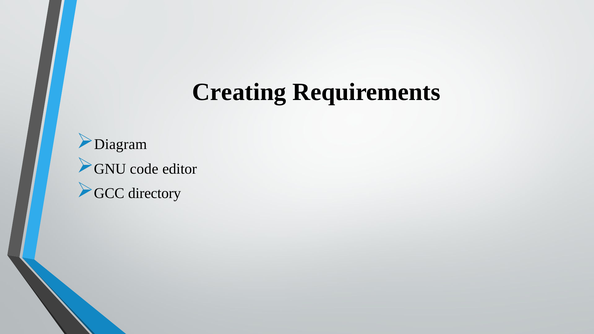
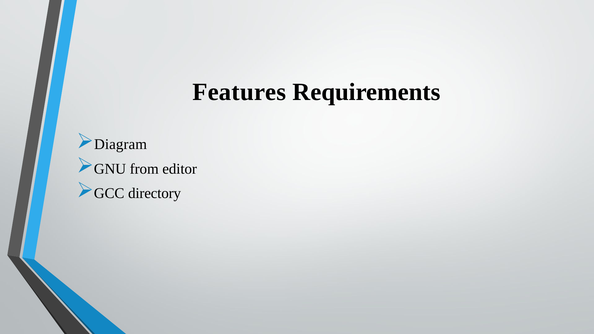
Creating: Creating -> Features (239, 92)
code: code -> from (144, 169)
